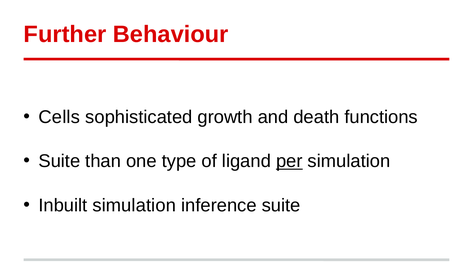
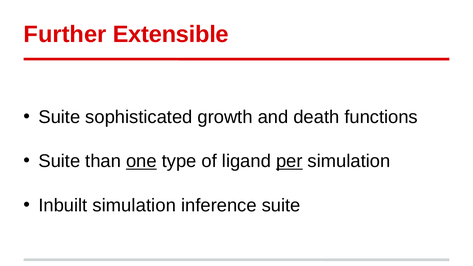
Behaviour: Behaviour -> Extensible (171, 34)
Cells: Cells -> Suite (59, 117)
one underline: none -> present (141, 161)
